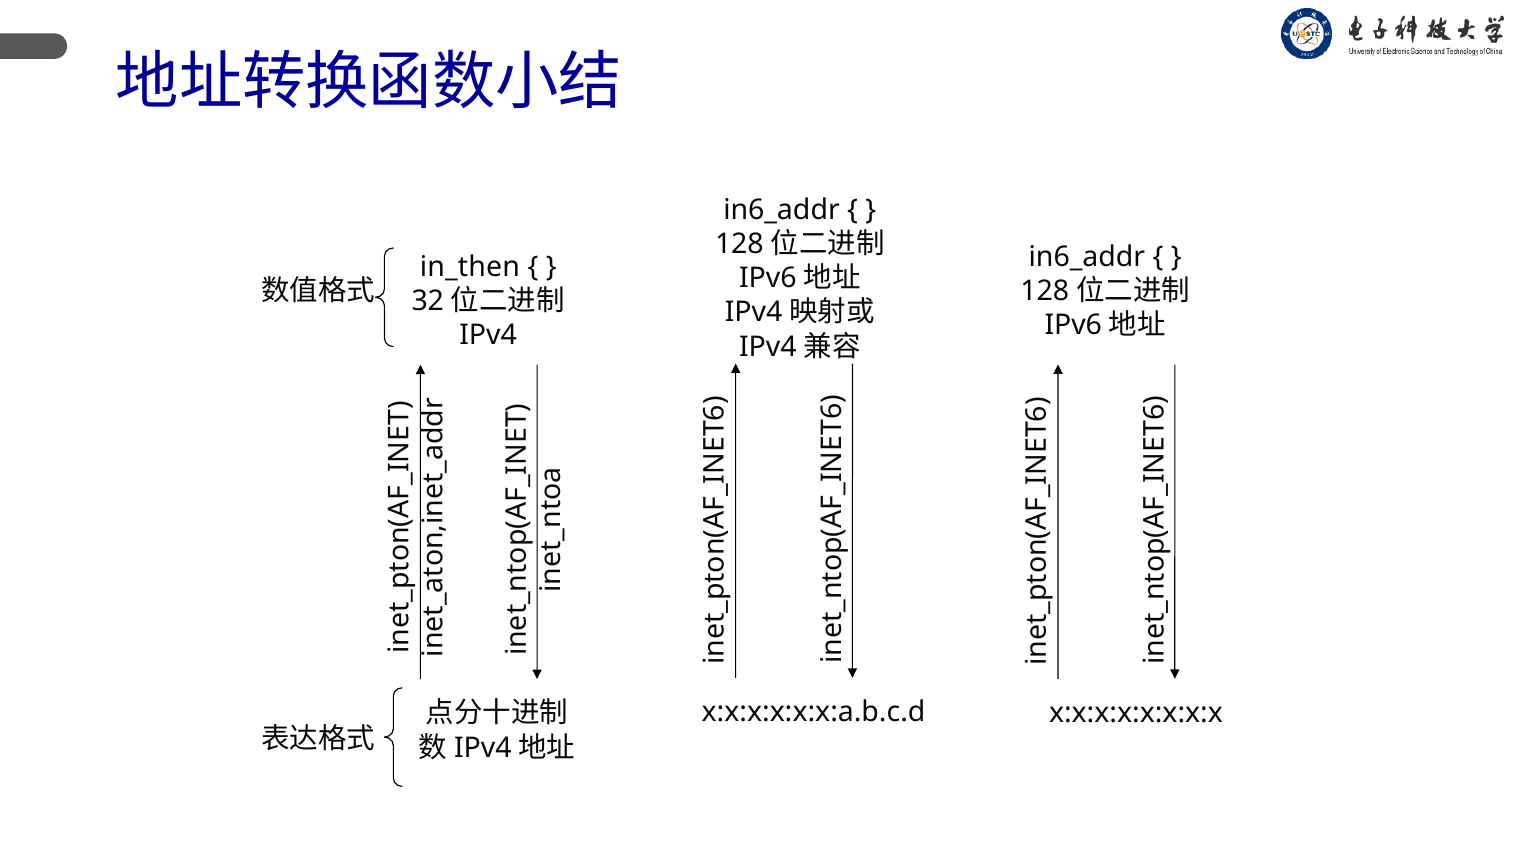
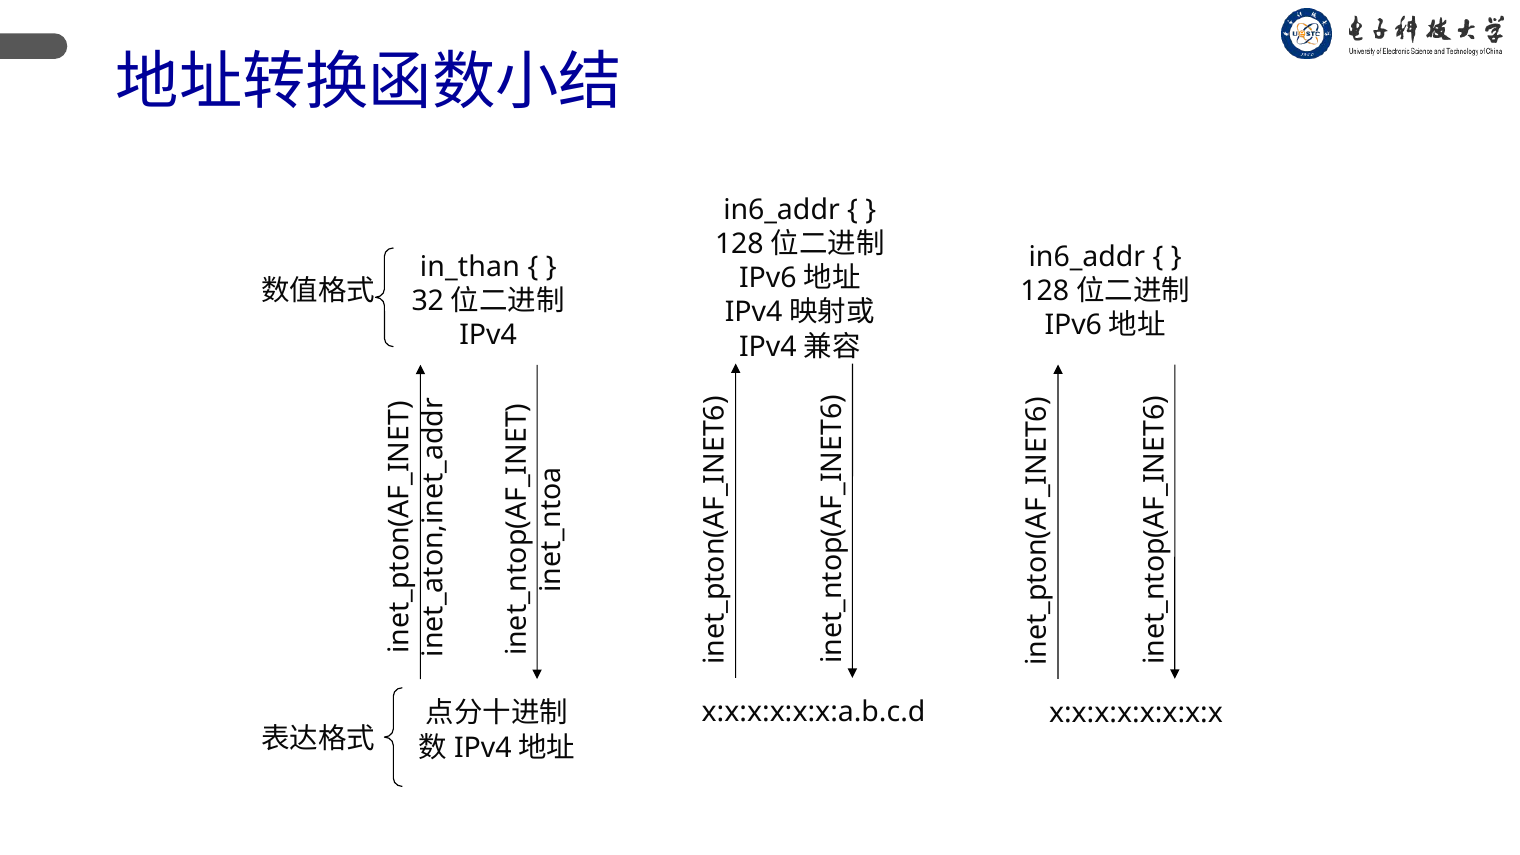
in_then: in_then -> in_than (470, 267)
